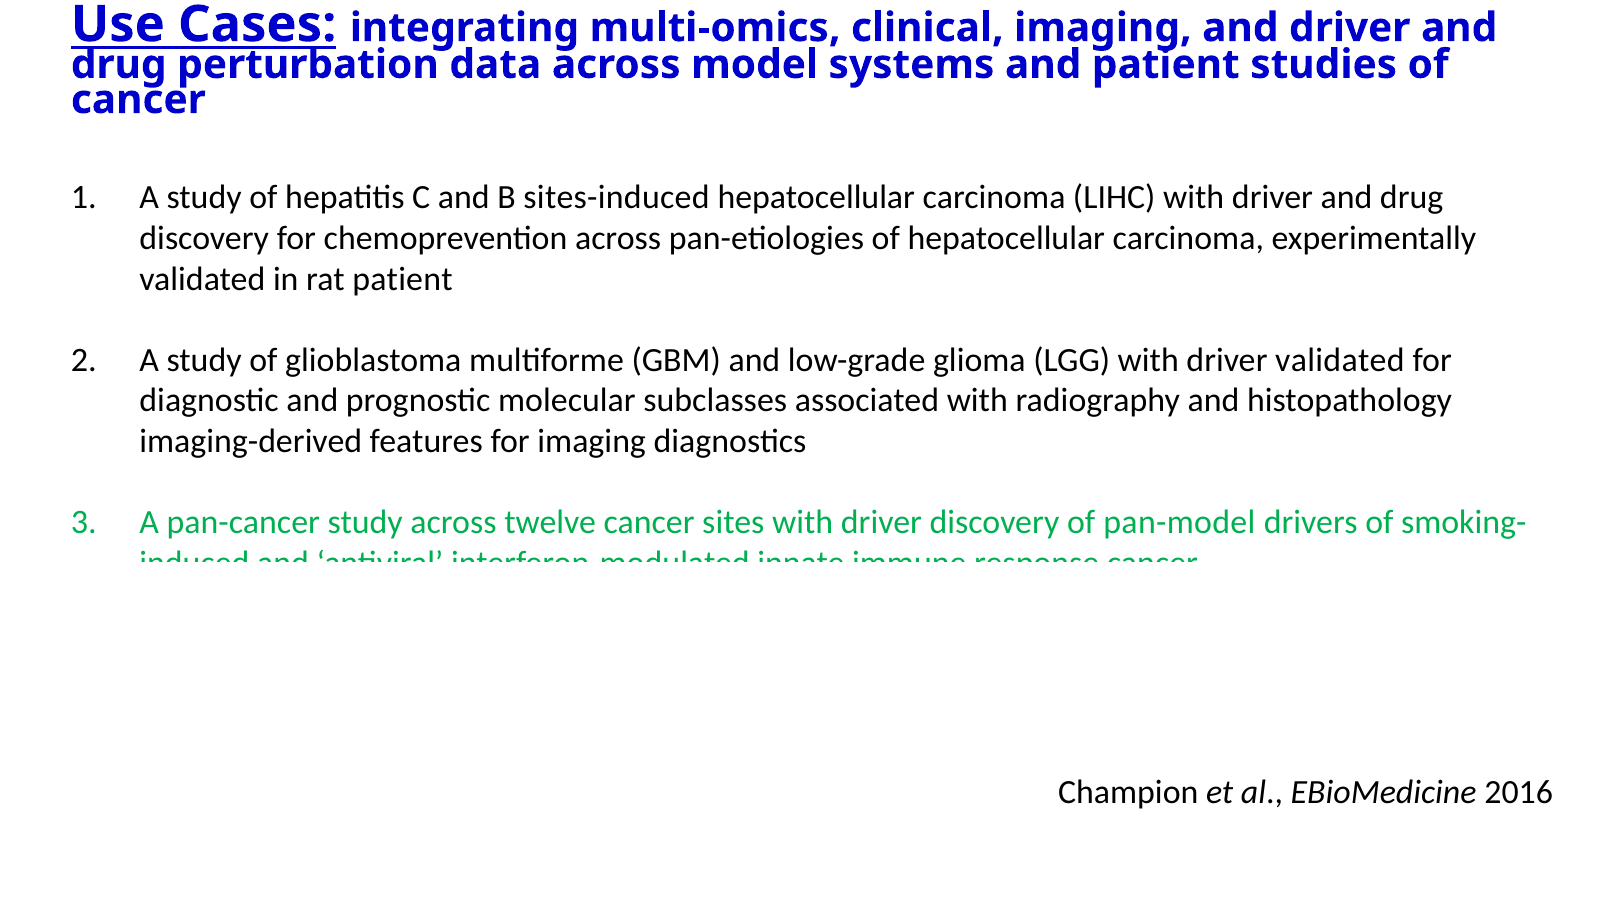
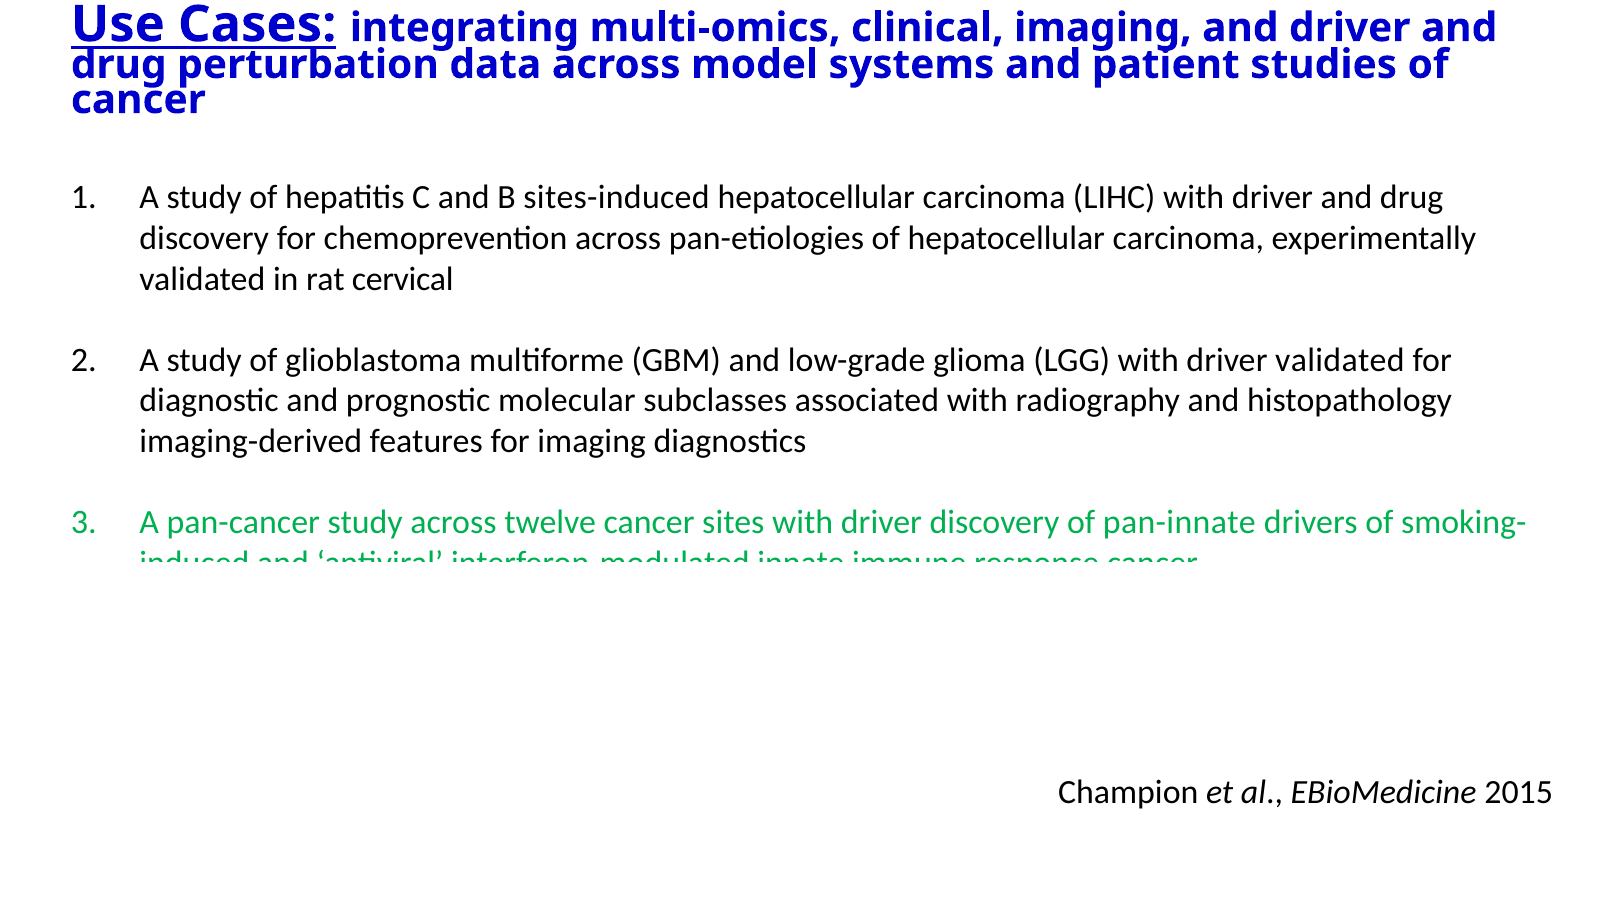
rat patient: patient -> cervical (403, 279)
pan-model: pan-model -> pan-innate (1179, 522)
2016: 2016 -> 2015 (1519, 792)
